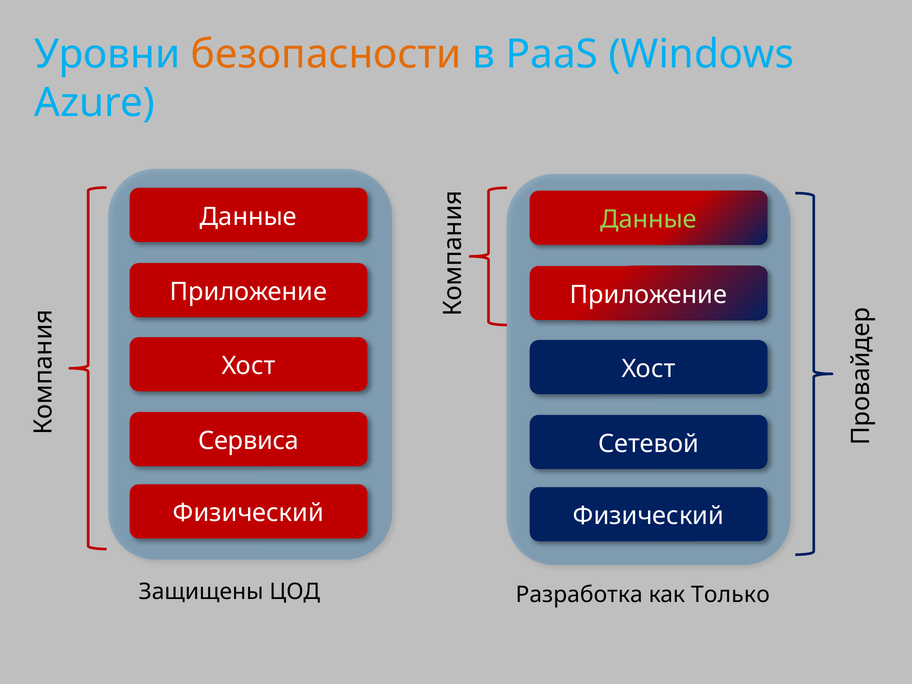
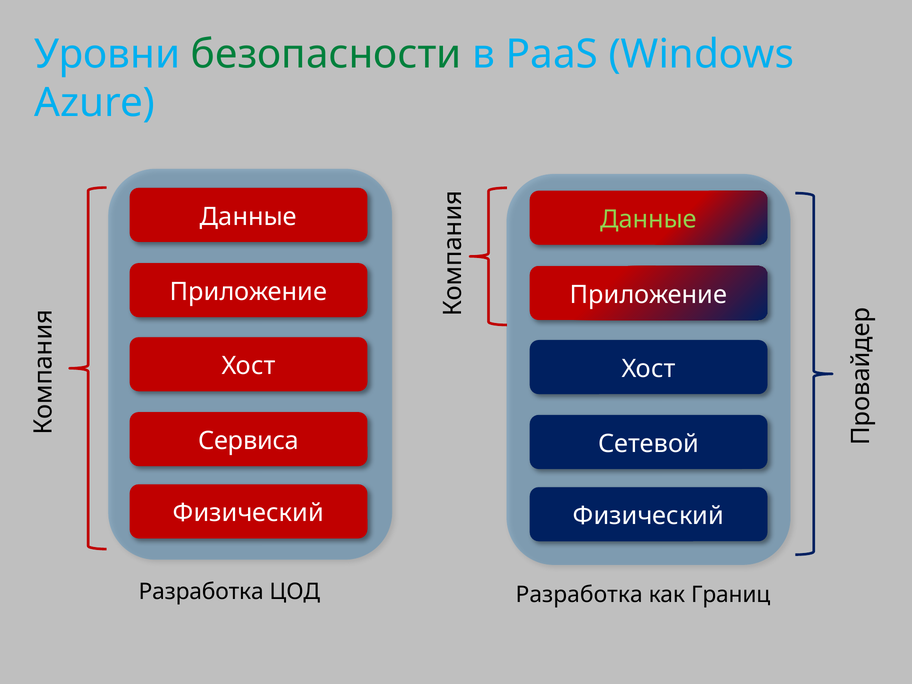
безопасности colour: orange -> green (326, 54)
Защищены: Защищены -> Разработка (201, 592)
Только: Только -> Границ (731, 595)
